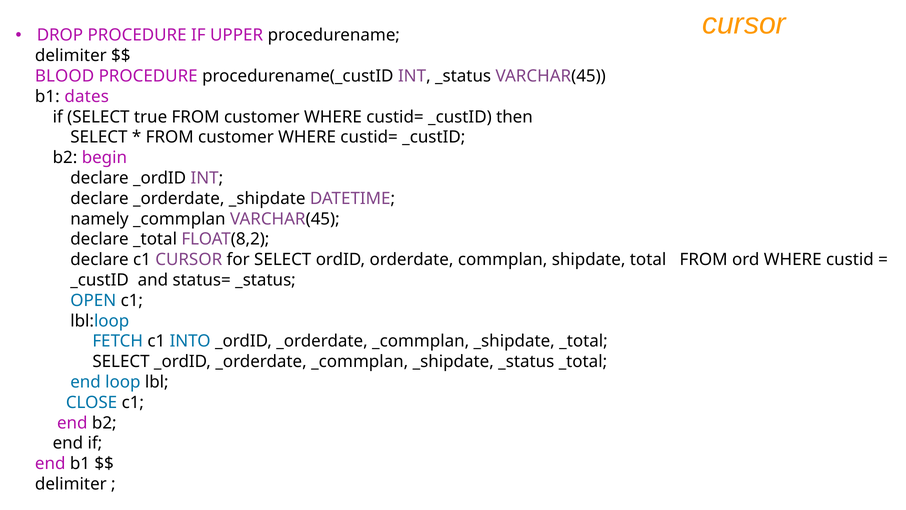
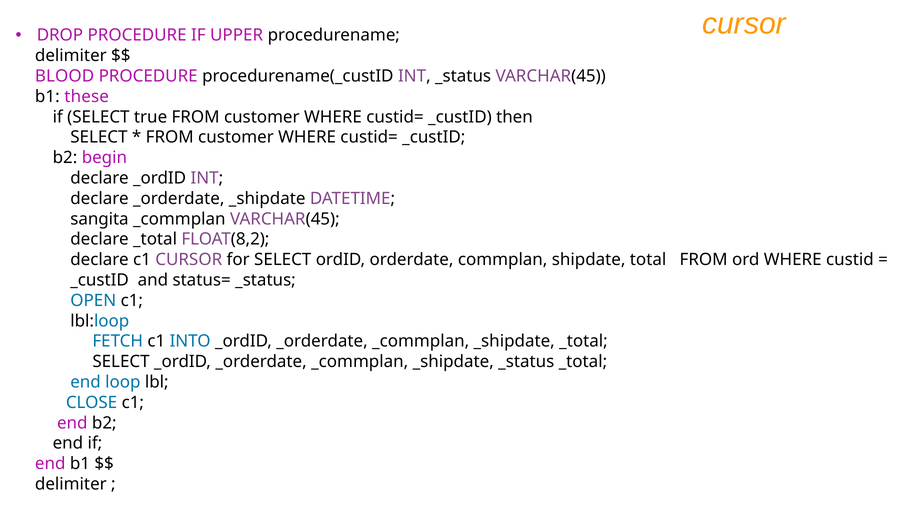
dates: dates -> these (87, 97)
namely: namely -> sangita (99, 219)
